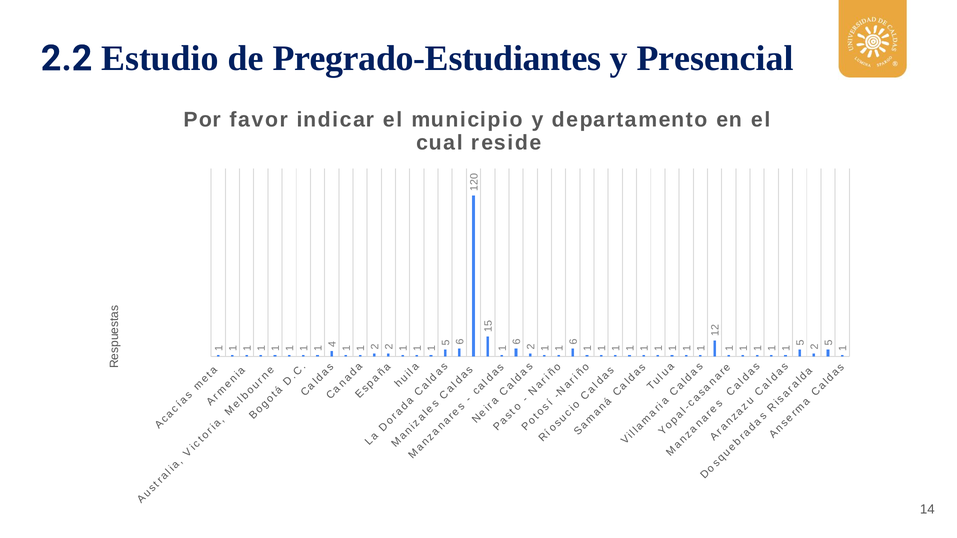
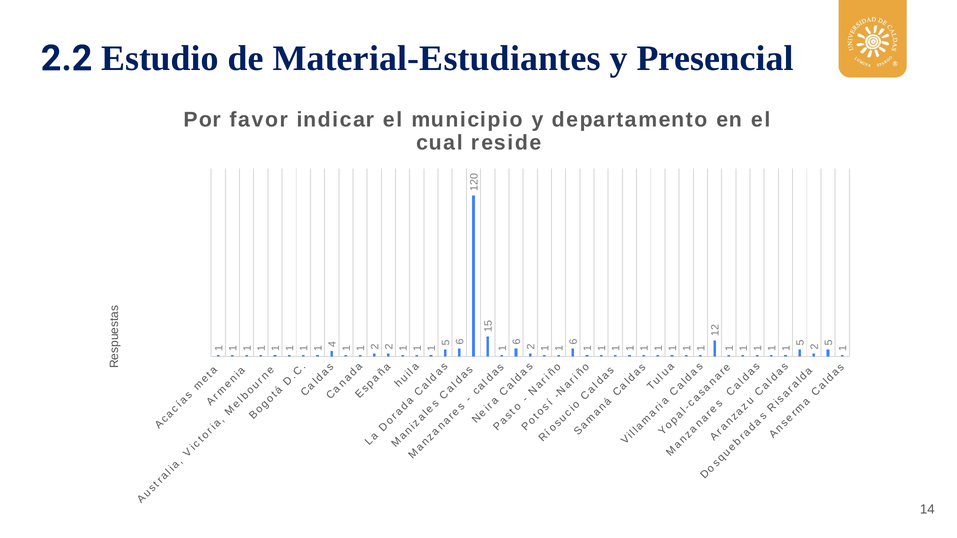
Pregrado-Estudiantes: Pregrado-Estudiantes -> Material-Estudiantes (437, 58)
